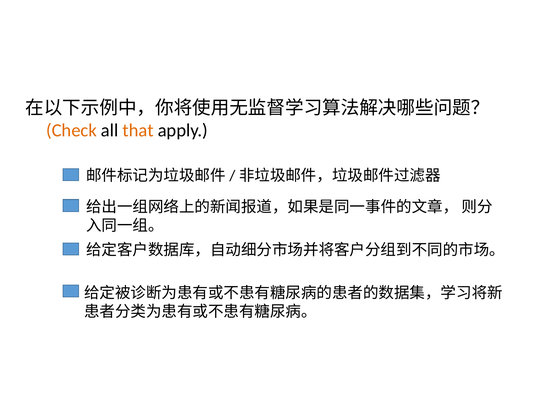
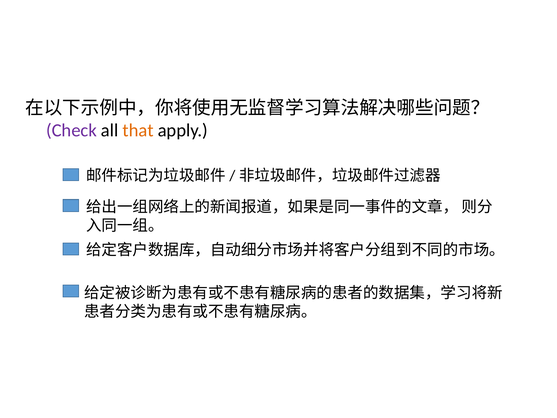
Check colour: orange -> purple (71, 130)
